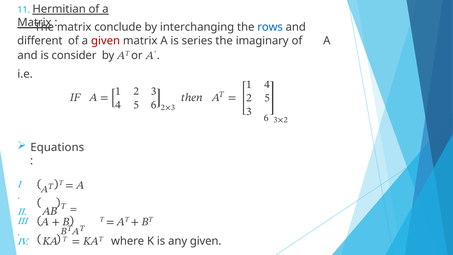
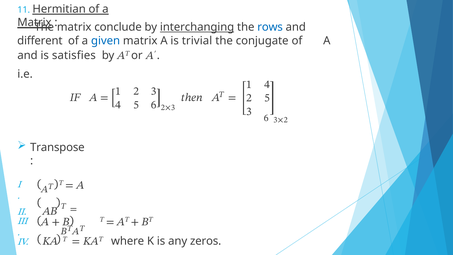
interchanging underline: none -> present (197, 27)
given colour: red -> blue (106, 41)
series: series -> trivial (197, 41)
imaginary: imaginary -> conjugate (262, 41)
consider: consider -> satisfies (74, 55)
Equations: Equations -> Transpose (57, 147)
any given: given -> zeros (206, 241)
